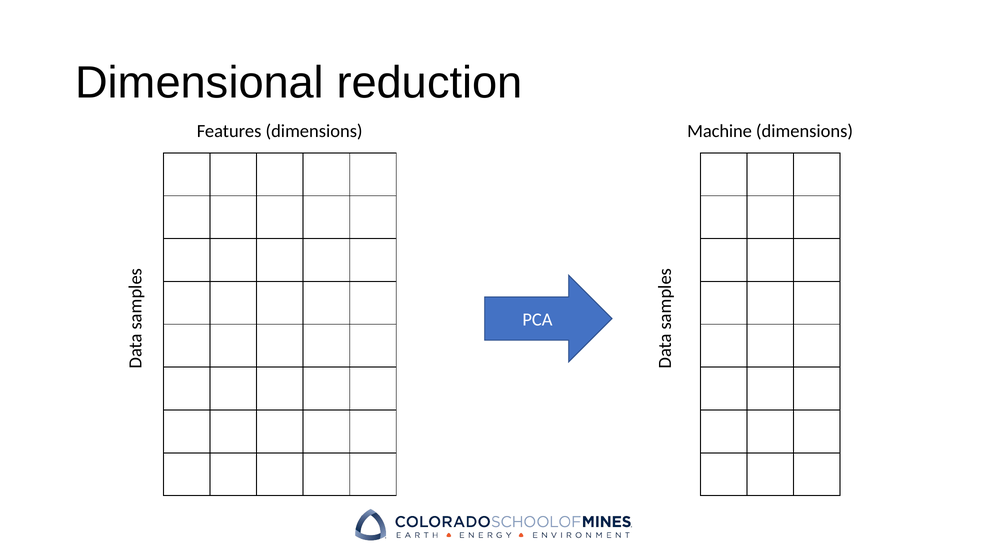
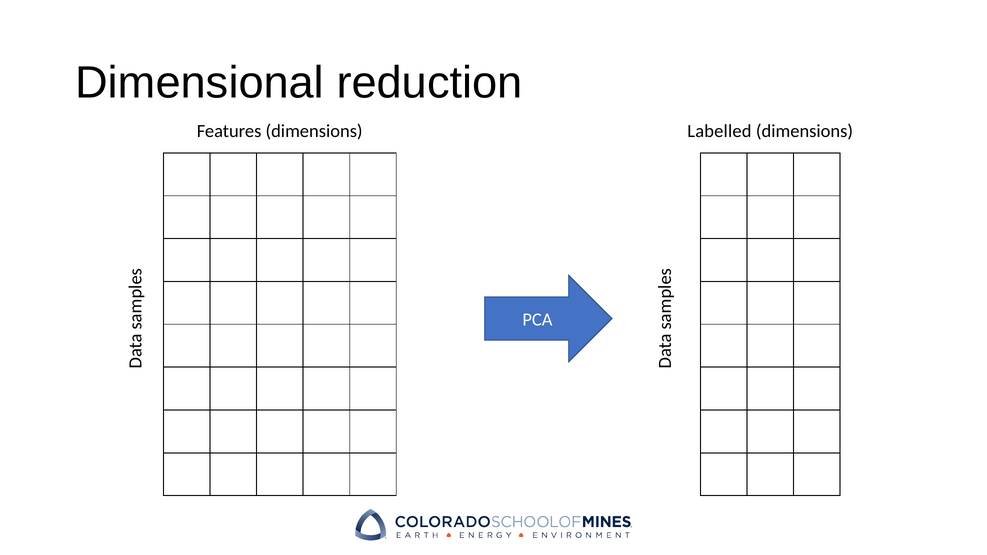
Machine: Machine -> Labelled (719, 131)
